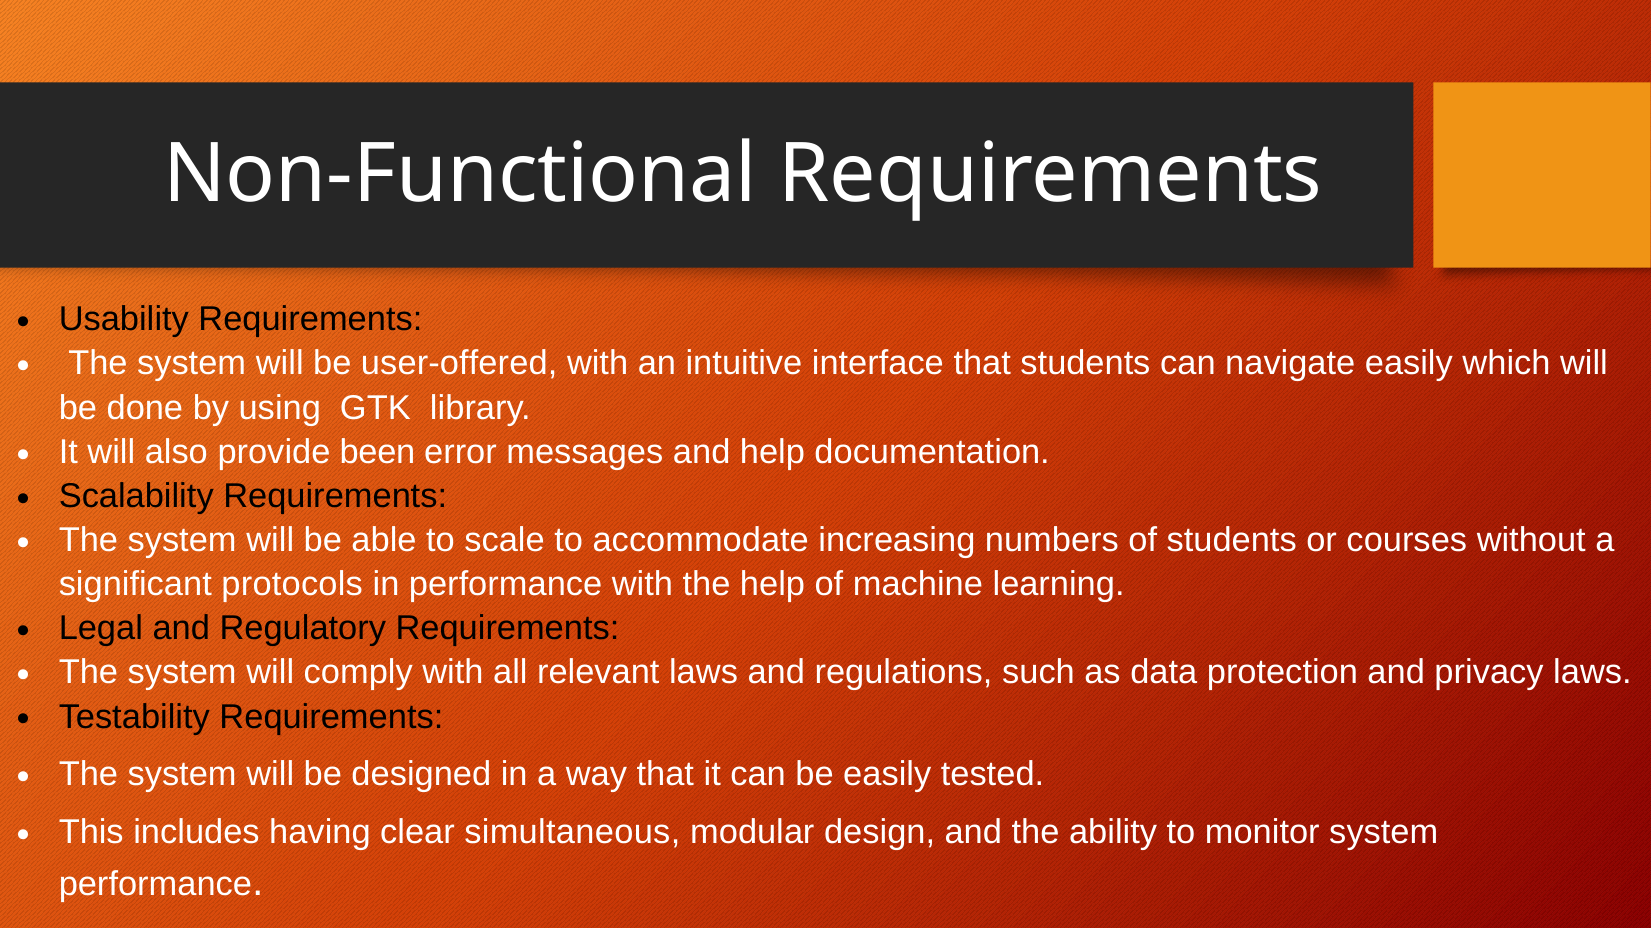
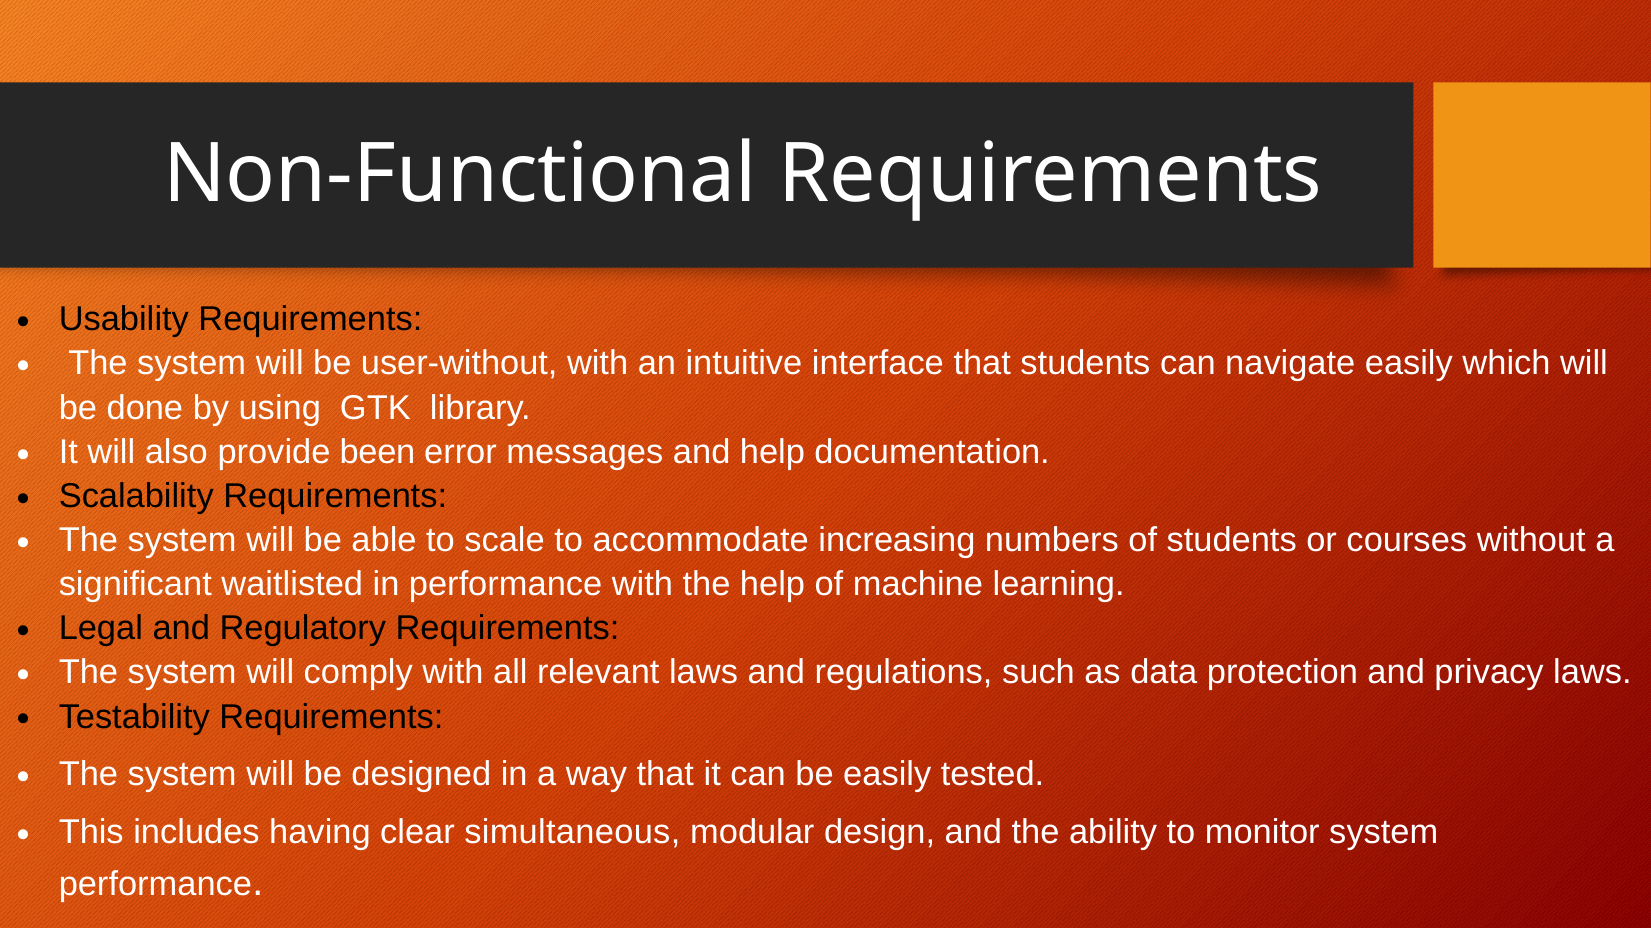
user-offered: user-offered -> user-without (459, 364)
protocols: protocols -> waitlisted (292, 585)
